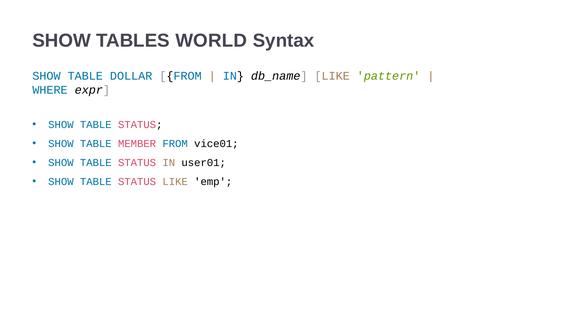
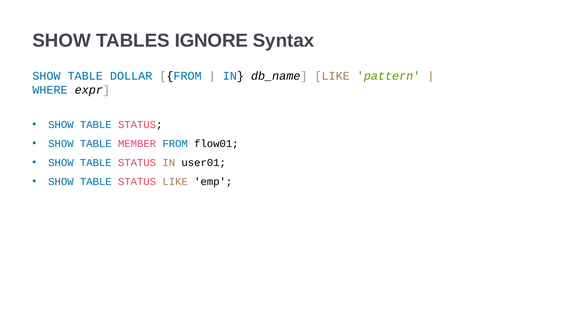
WORLD: WORLD -> IGNORE (211, 41)
vice01: vice01 -> flow01 (216, 144)
